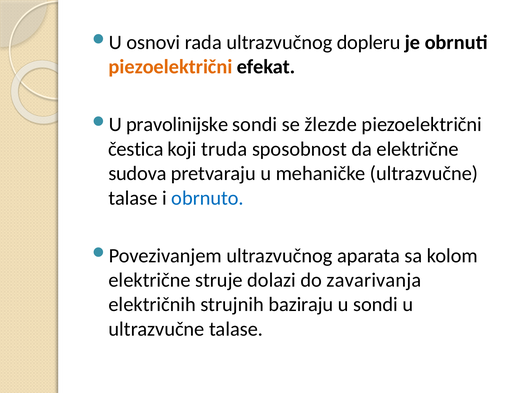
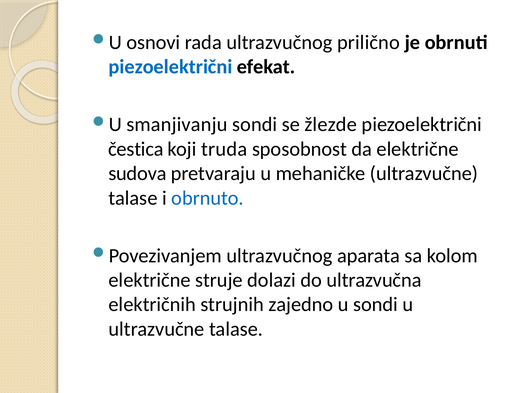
dopleru: dopleru -> prilično (368, 43)
piezoelektrični colour: orange -> blue (170, 67)
pravolinijske: pravolinijske -> smanjivanju (177, 125)
zavarivanja: zavarivanja -> ultrazvučna (374, 281)
baziraju: baziraju -> zajedno (301, 305)
